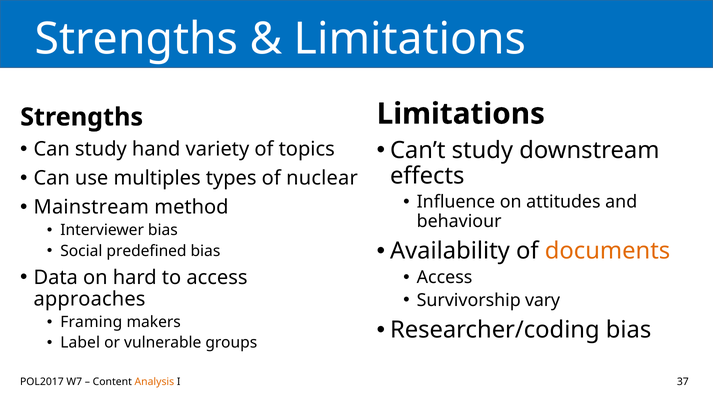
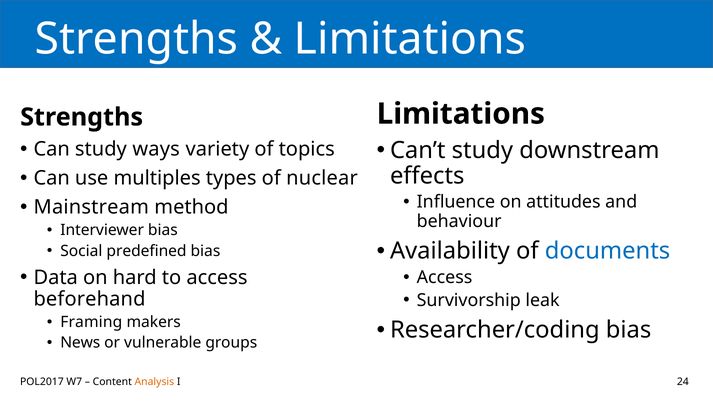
hand: hand -> ways (156, 149)
documents colour: orange -> blue (608, 251)
vary: vary -> leak (542, 300)
approaches: approaches -> beforehand (90, 299)
Label: Label -> News (80, 343)
37: 37 -> 24 (683, 382)
